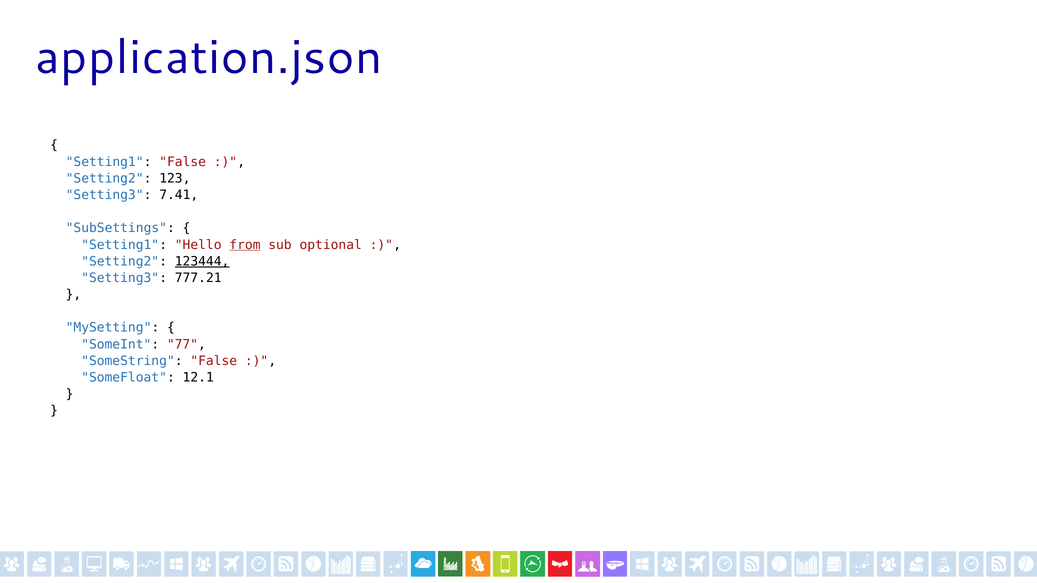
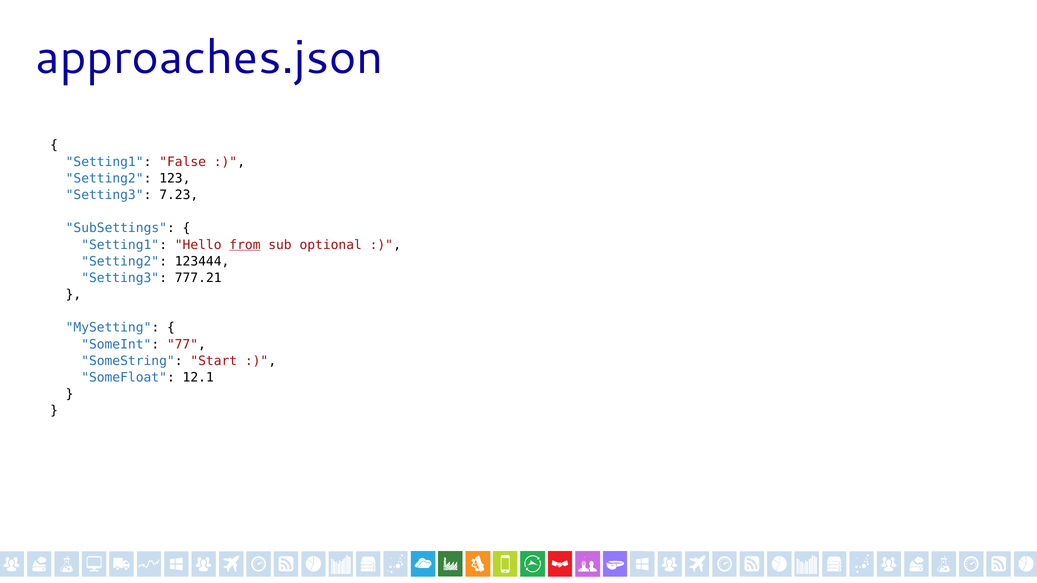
application.json: application.json -> approaches.json (209, 58)
7.41: 7.41 -> 7.23 (179, 195)
123444 underline: present -> none (202, 261)
SomeString False: False -> Start (214, 361)
